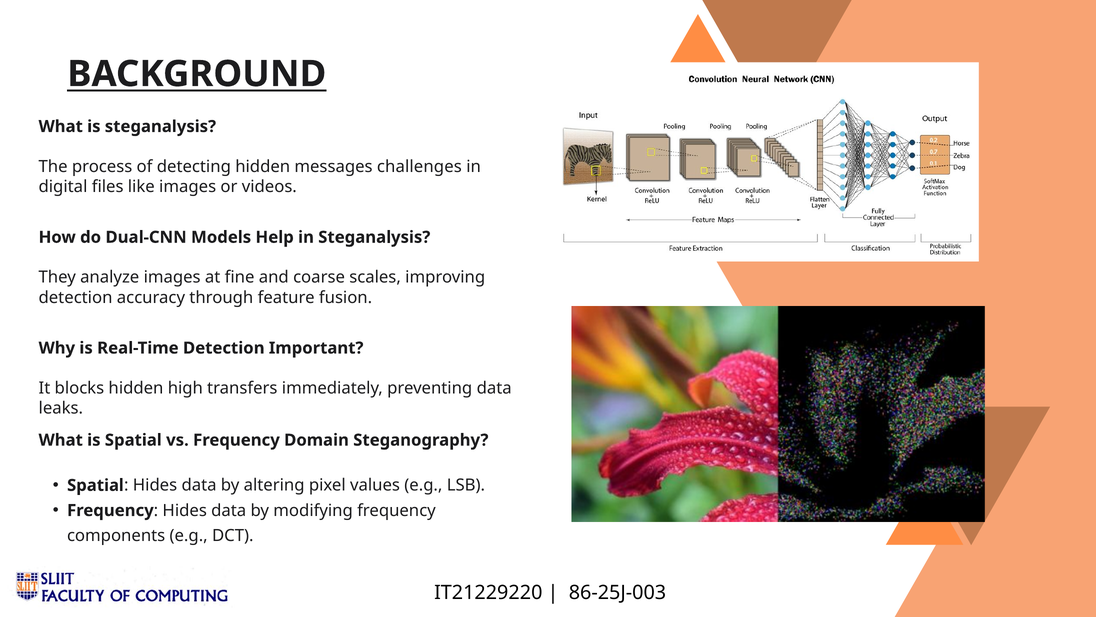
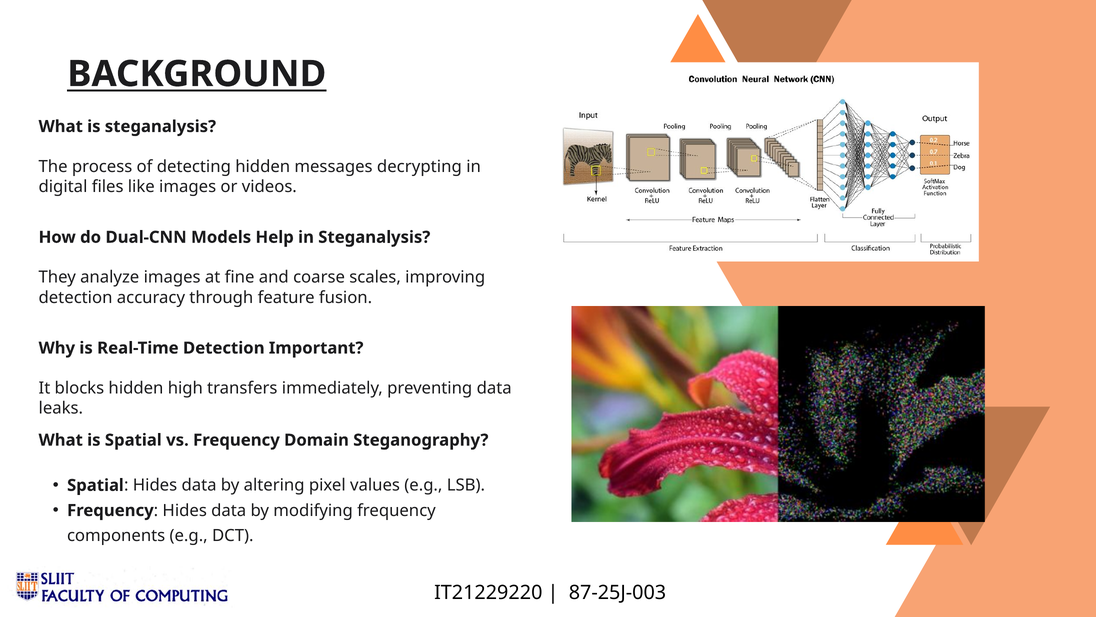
challenges: challenges -> decrypting (419, 167)
86-25J-003: 86-25J-003 -> 87-25J-003 (617, 592)
